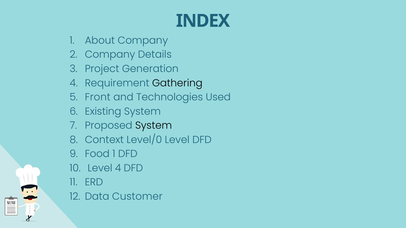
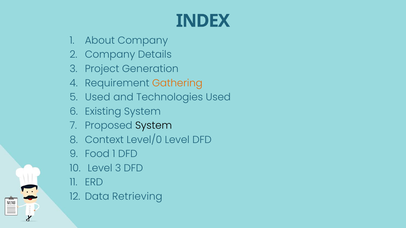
Gathering colour: black -> orange (177, 83)
Front: Front -> Used (98, 97)
Level 4: 4 -> 3 (118, 168)
Customer: Customer -> Retrieving (137, 197)
